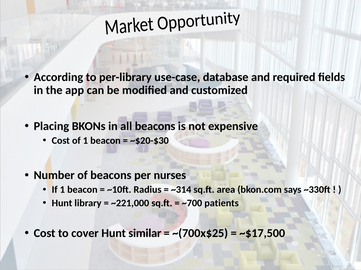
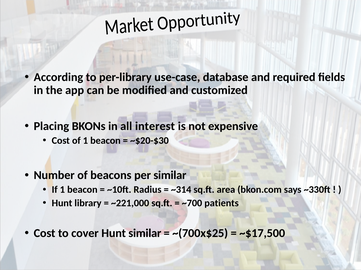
all beacons: beacons -> interest (155, 126)
per nurses: nurses -> similar (170, 176)
